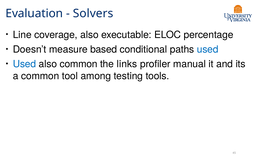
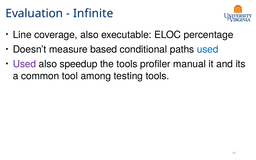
Solvers: Solvers -> Infinite (93, 13)
Used colour: blue -> purple (24, 64)
also common: common -> speedup (79, 64)
the links: links -> tools (127, 64)
